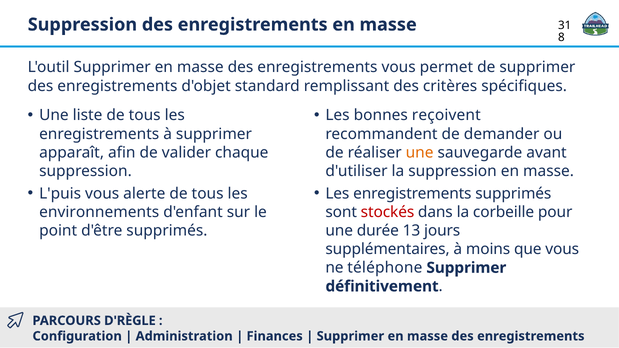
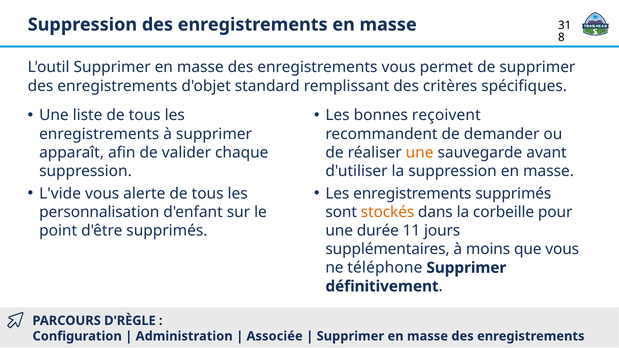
L'puis: L'puis -> L'vide (60, 194)
environnements: environnements -> personnalisation (99, 212)
stockés colour: red -> orange (388, 212)
13: 13 -> 11 (411, 231)
Finances: Finances -> Associée (275, 336)
